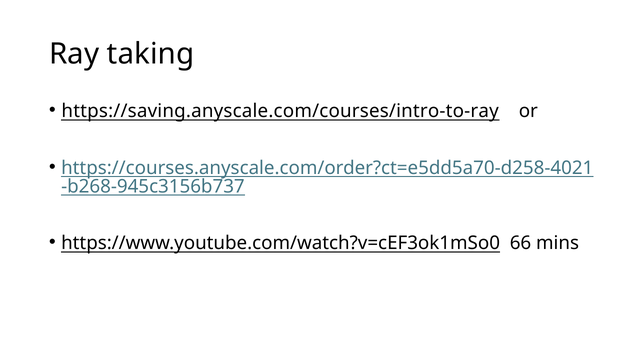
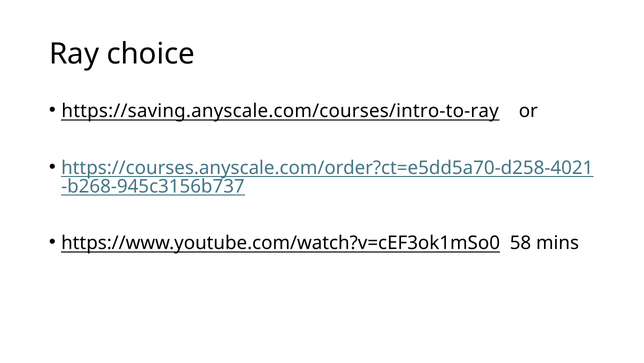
taking: taking -> choice (151, 54)
66: 66 -> 58 (521, 243)
